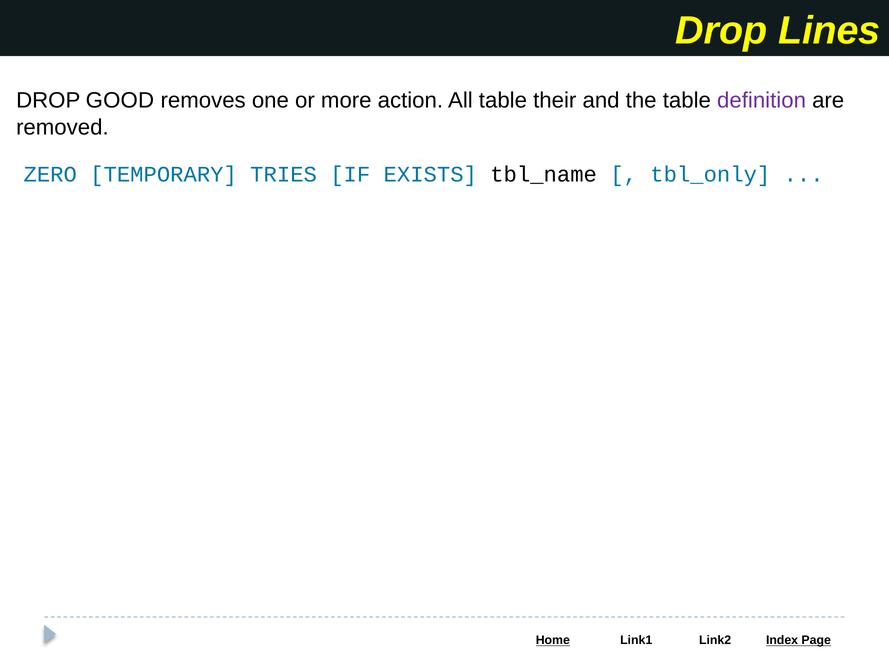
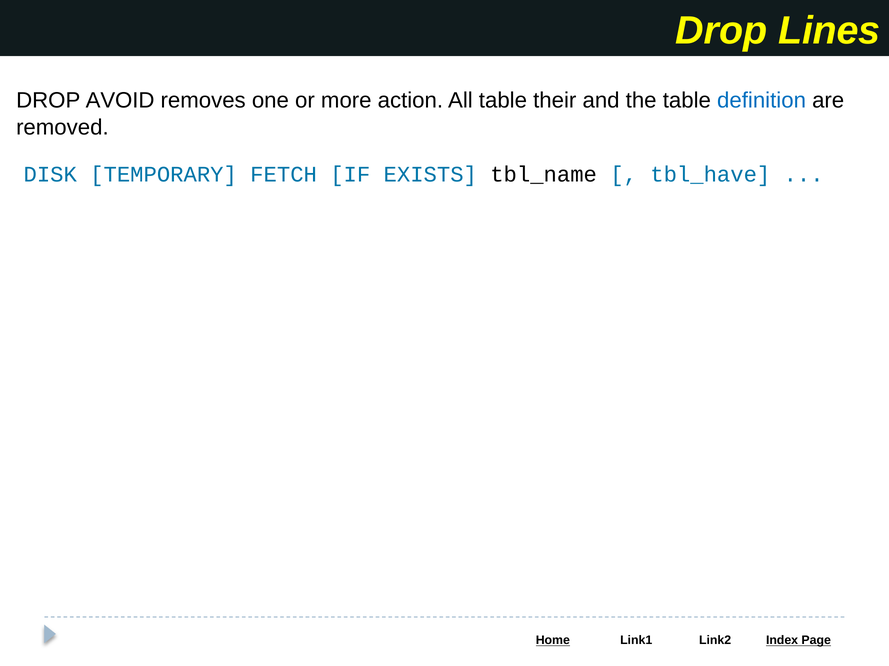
GOOD: GOOD -> AVOID (120, 101)
definition colour: purple -> blue (762, 101)
ZERO: ZERO -> DISK (50, 175)
TRIES: TRIES -> FETCH (284, 175)
tbl_only: tbl_only -> tbl_have (710, 175)
